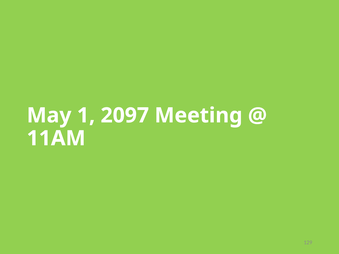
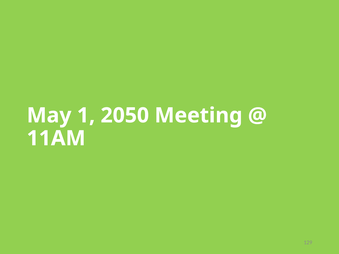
2097: 2097 -> 2050 (125, 116)
